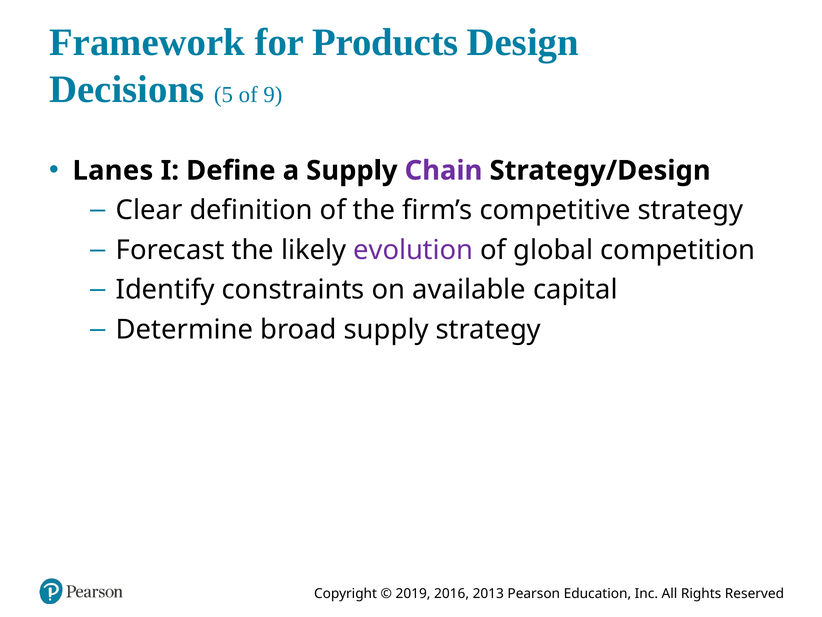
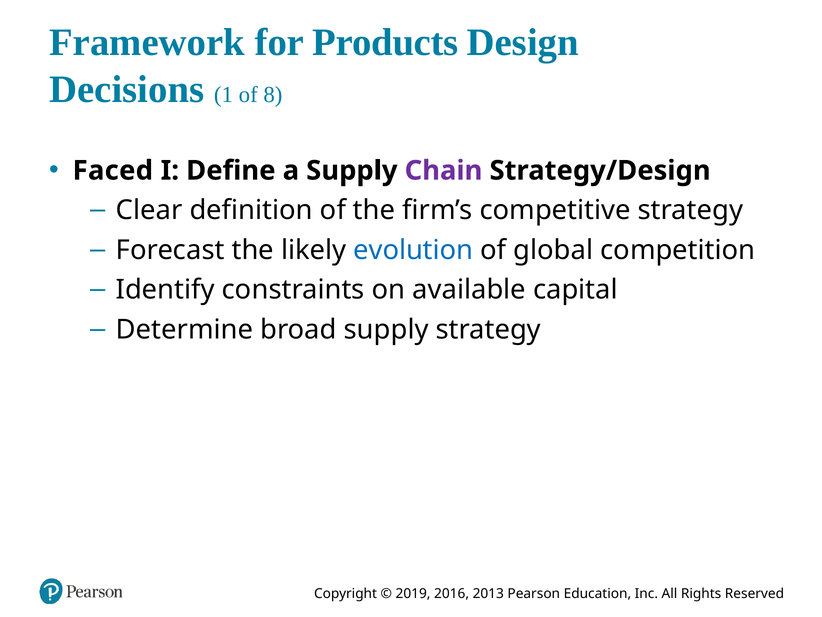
5: 5 -> 1 (223, 94)
9: 9 -> 8 (273, 94)
Lanes: Lanes -> Faced (113, 170)
evolution colour: purple -> blue (413, 250)
